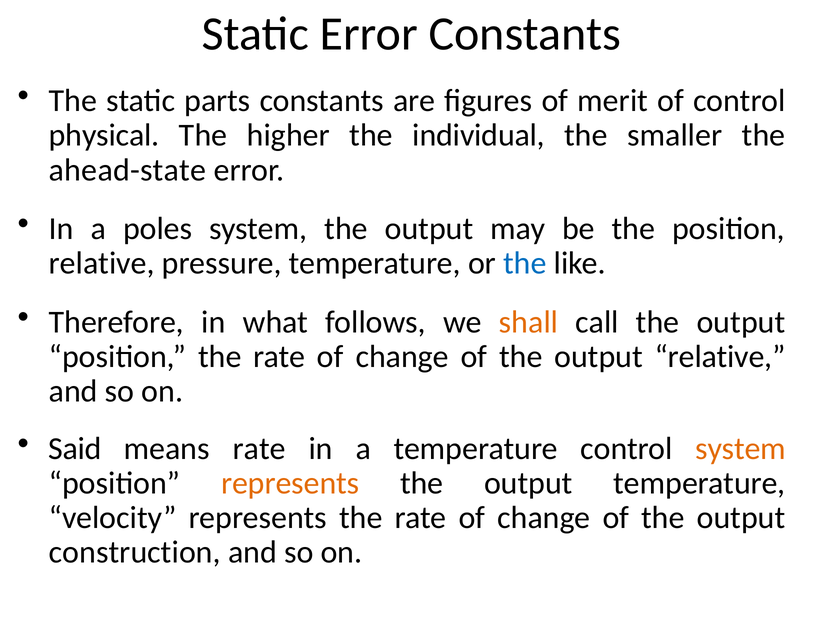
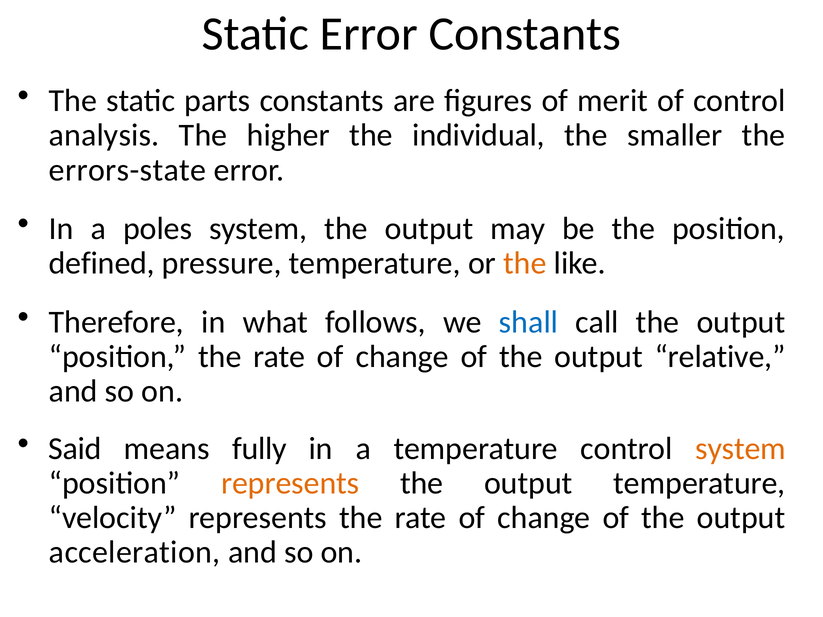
physical: physical -> analysis (104, 135)
ahead-state: ahead-state -> errors-state (127, 170)
relative: relative -> defined (102, 263)
the colour: blue -> orange (525, 263)
shall colour: orange -> blue (529, 322)
means rate: rate -> fully (259, 449)
construction: construction -> acceleration (135, 553)
